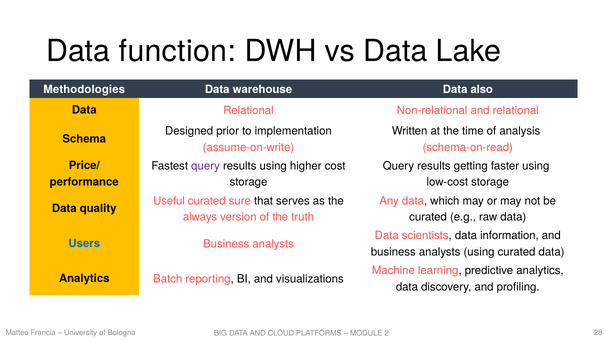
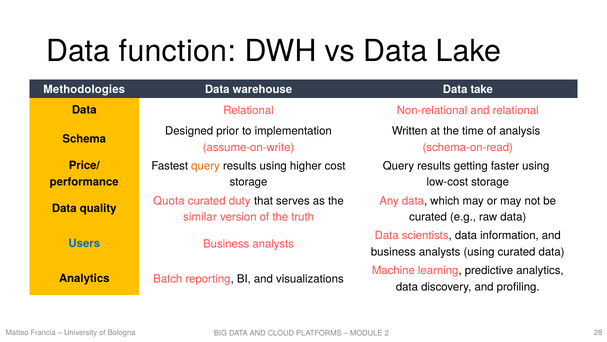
also: also -> take (482, 89)
query colour: purple -> orange (206, 166)
Useful: Useful -> Quota (169, 200)
sure: sure -> duty (240, 200)
always: always -> similar (200, 217)
